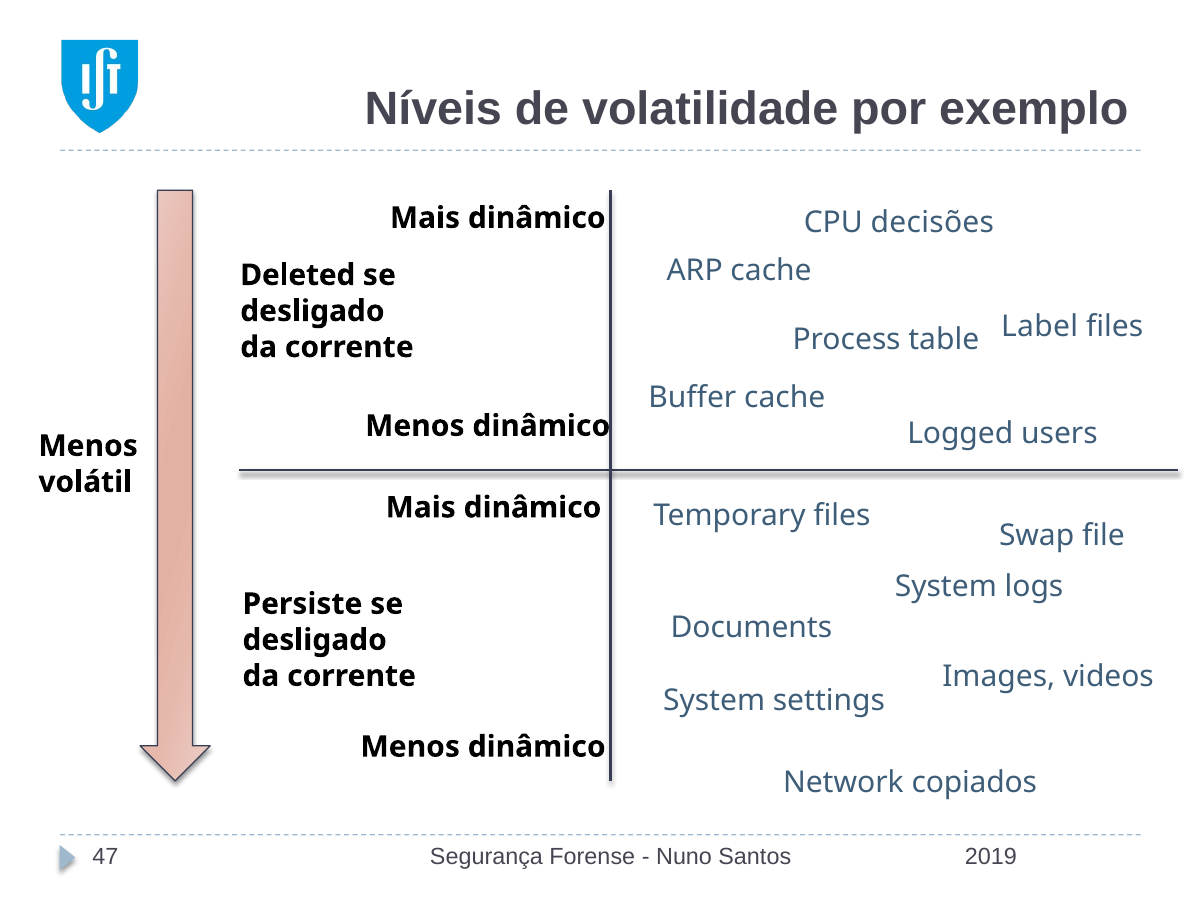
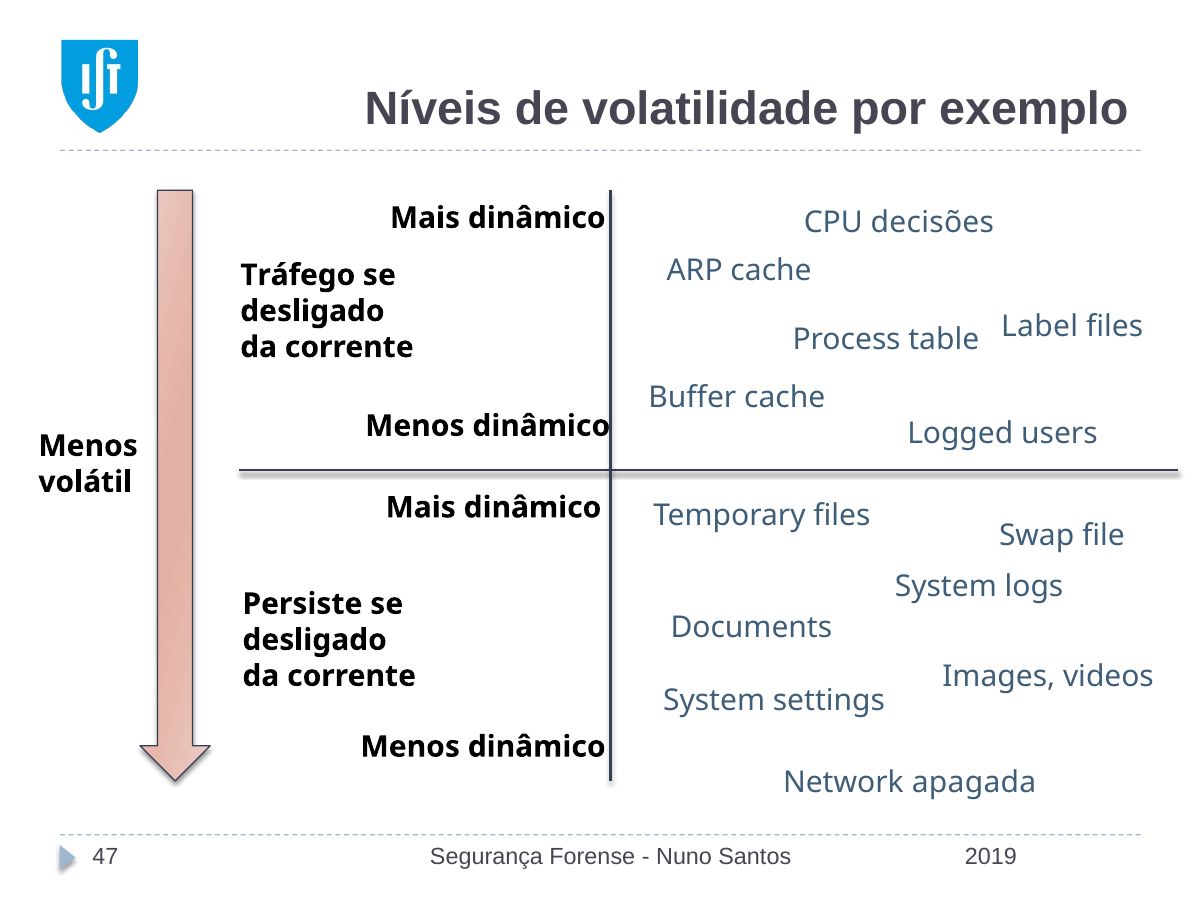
Deleted: Deleted -> Tráfego (298, 275)
copiados: copiados -> apagada (974, 782)
